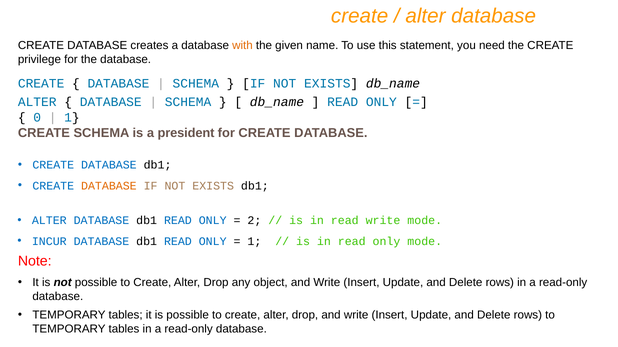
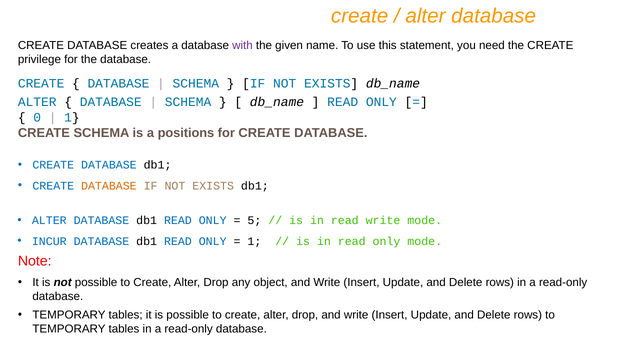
with colour: orange -> purple (242, 46)
president: president -> positions (186, 133)
2: 2 -> 5 (254, 221)
